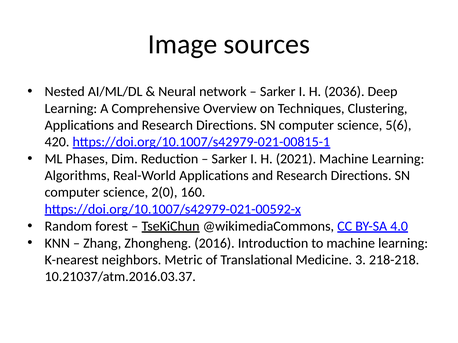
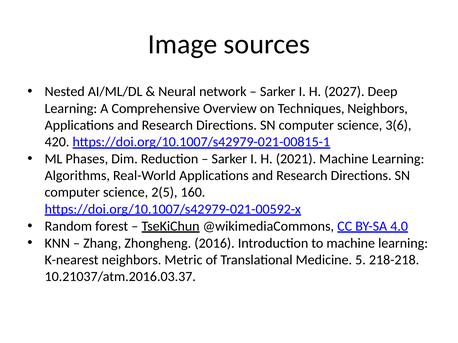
2036: 2036 -> 2027 (344, 92)
Techniques Clustering: Clustering -> Neighbors (378, 109)
5(6: 5(6 -> 3(6 (398, 125)
2(0: 2(0 -> 2(5 (164, 193)
3: 3 -> 5 (361, 260)
